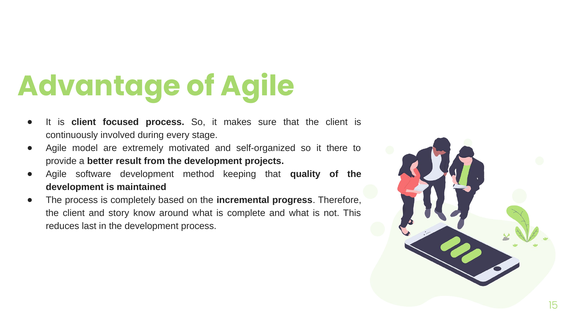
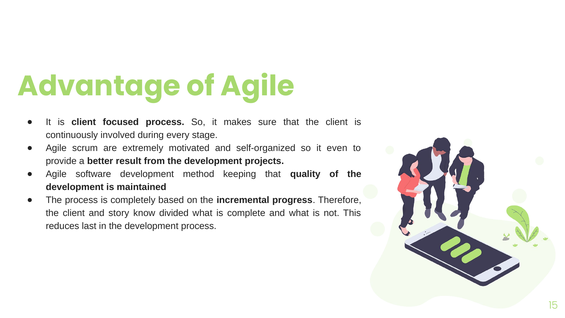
model: model -> scrum (85, 148)
there: there -> even (337, 148)
around: around -> divided (174, 213)
